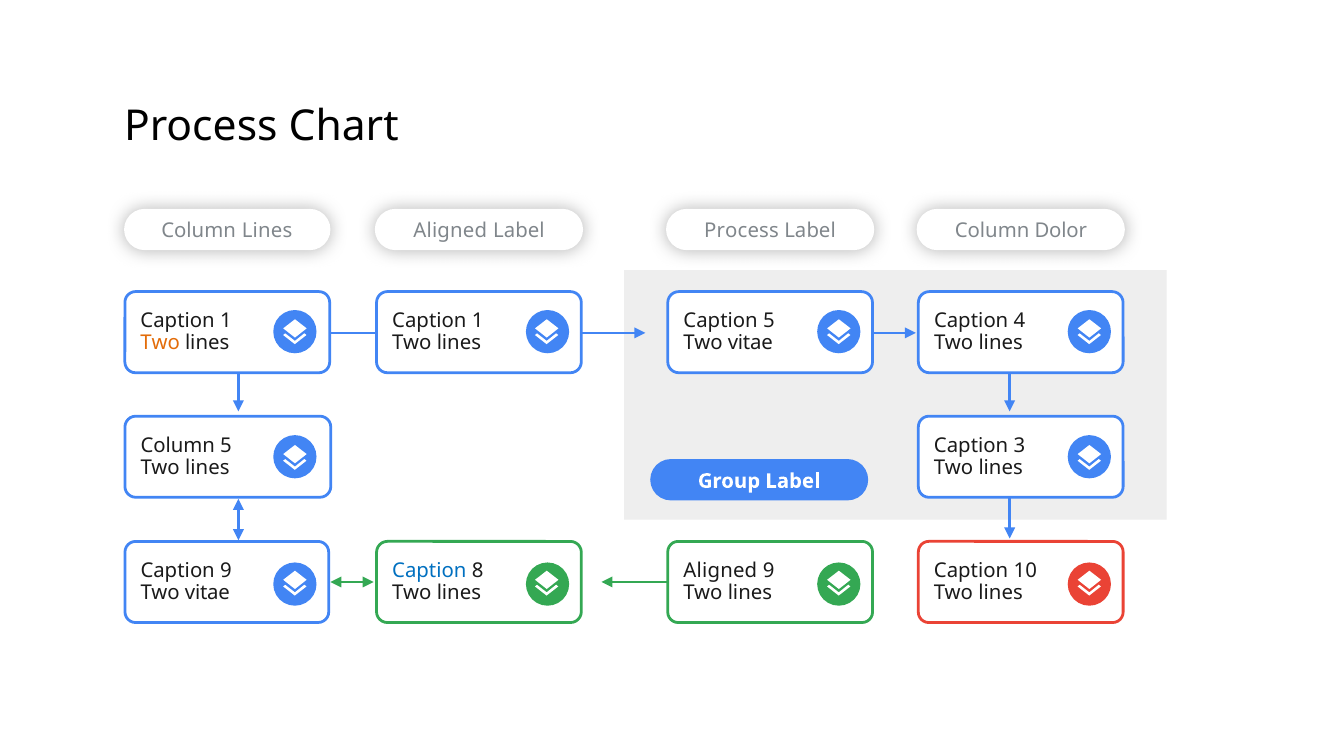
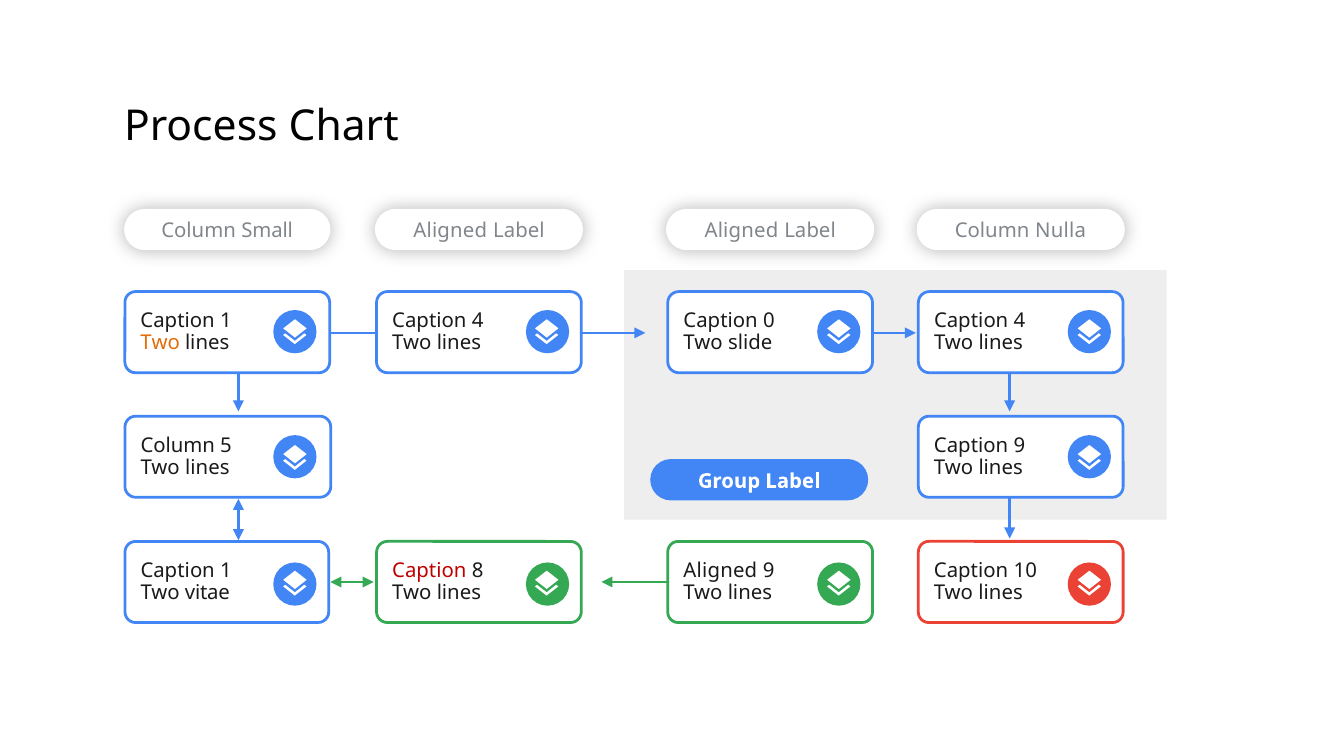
Column Lines: Lines -> Small (267, 231)
Process: Process -> Aligned (741, 231)
Dolor: Dolor -> Nulla (1061, 231)
1: 1 -> 4 (478, 321)
Caption 5: 5 -> 0 (769, 321)
vitae: vitae -> slide (750, 343)
Caption 3: 3 -> 9 (1019, 446)
9: 9 -> 1 (226, 571)
Caption colour: blue -> red (429, 571)
